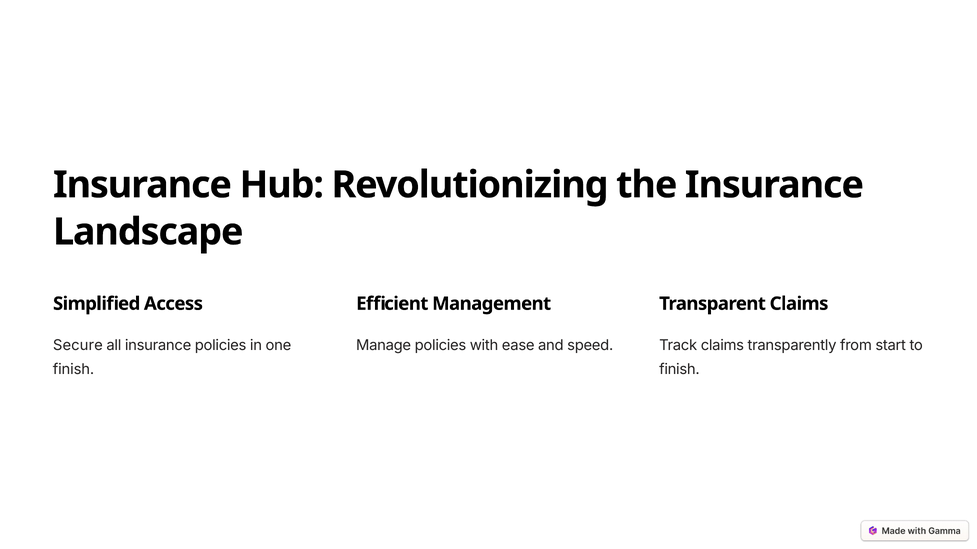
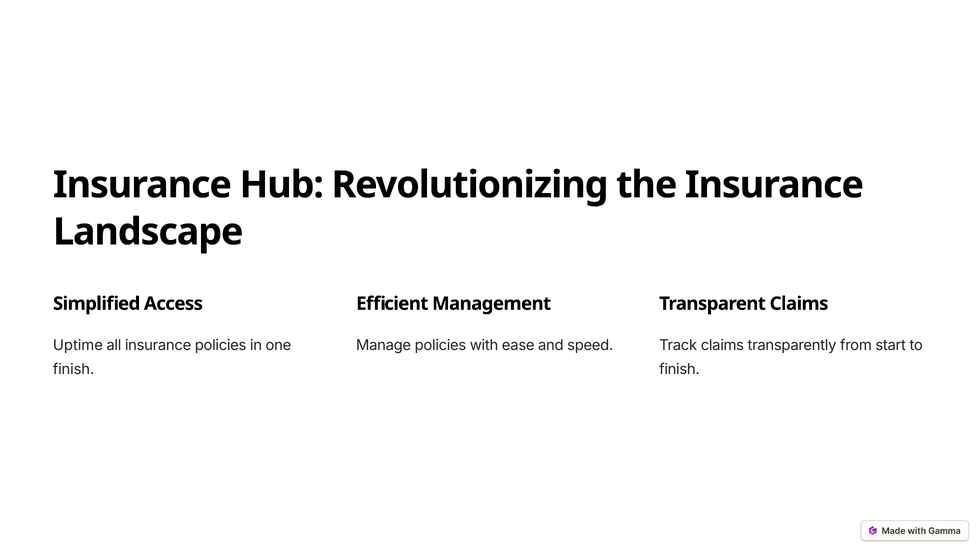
Secure: Secure -> Uptime (78, 346)
